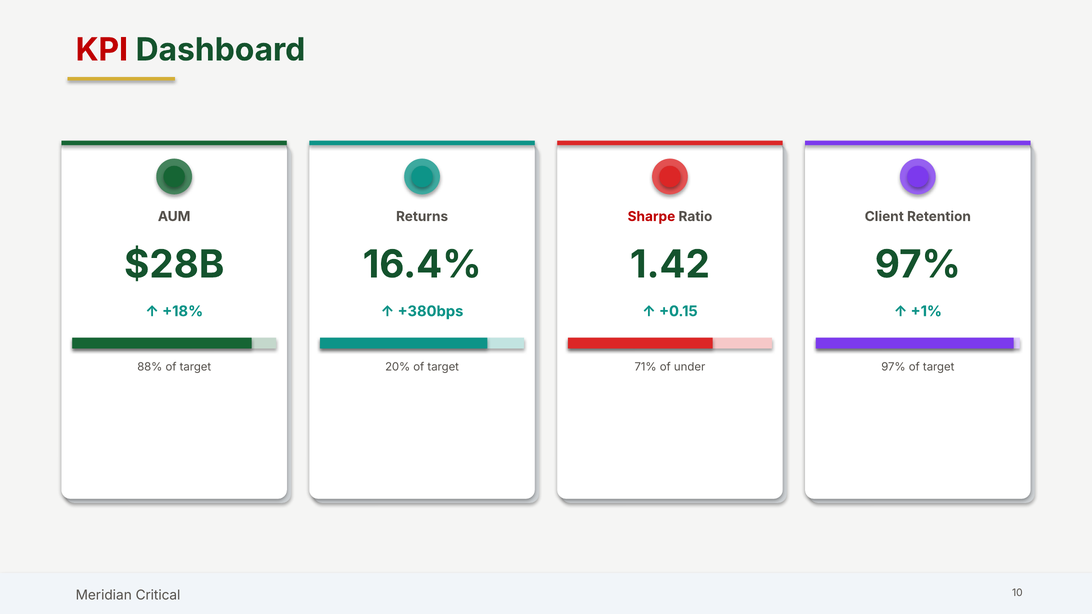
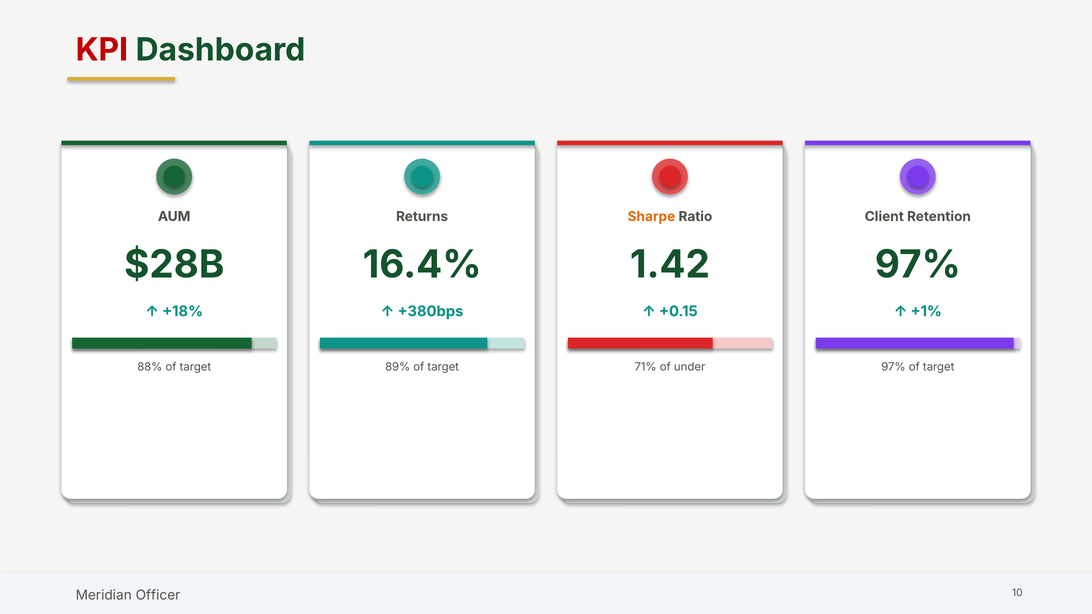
Sharpe colour: red -> orange (651, 217)
20%: 20% -> 89% (398, 367)
Critical: Critical -> Officer (158, 595)
